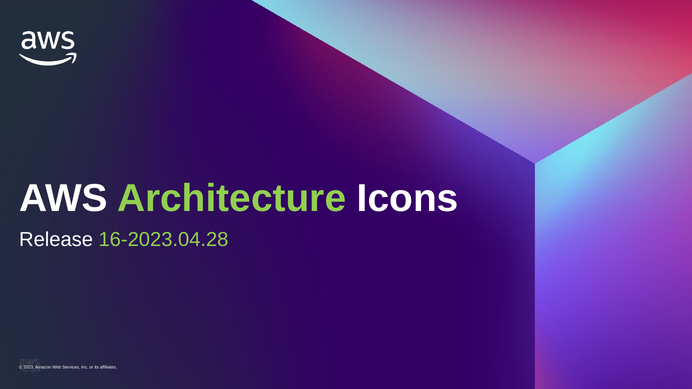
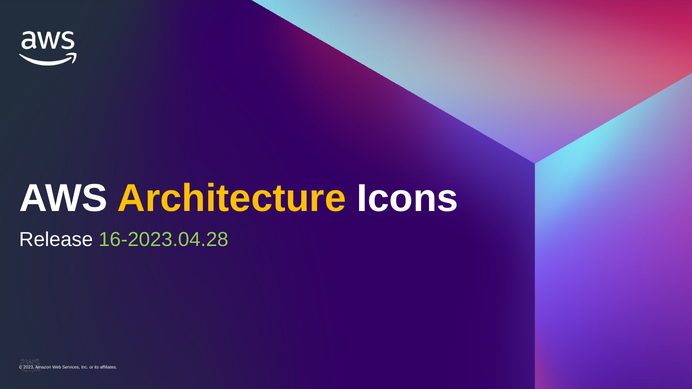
Architecture colour: light green -> yellow (232, 198)
